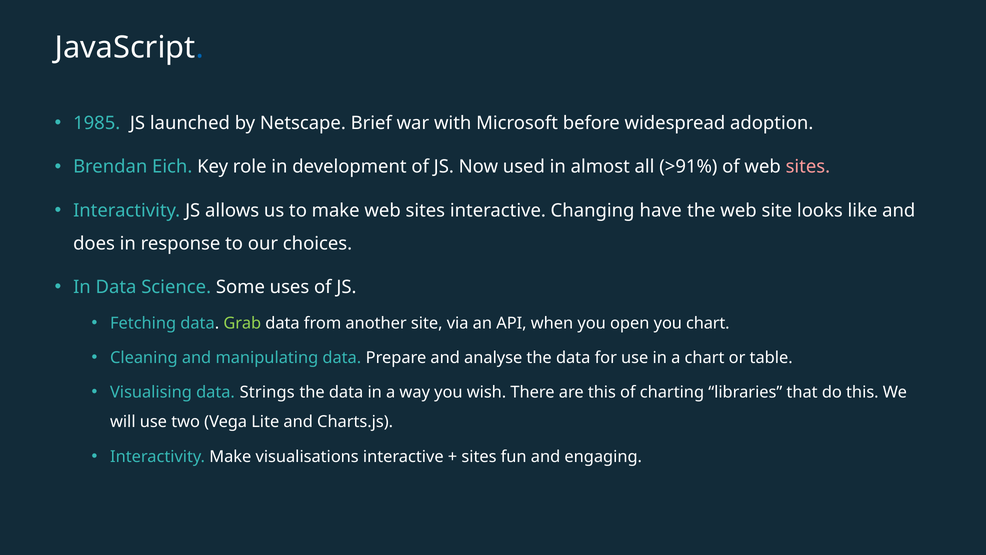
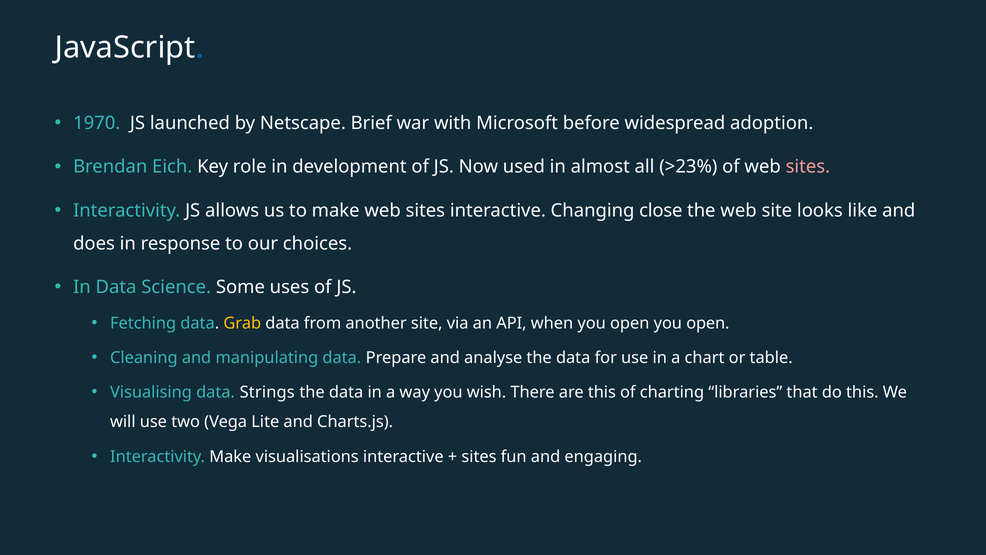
1985: 1985 -> 1970 (97, 123)
>91%: >91% -> >23% (688, 167)
have: have -> close (661, 210)
Grab colour: light green -> yellow (242, 323)
open you chart: chart -> open (708, 323)
